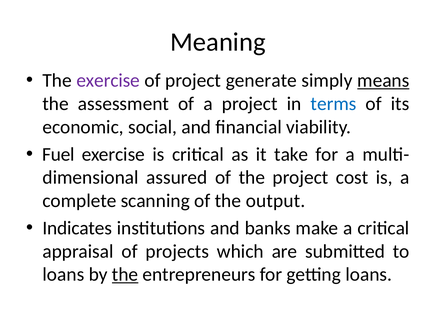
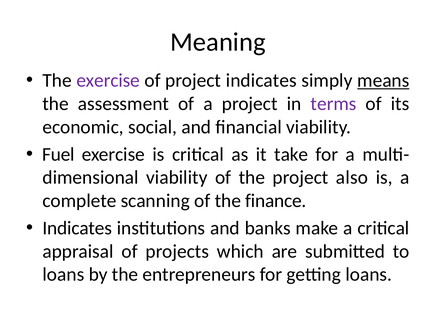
project generate: generate -> indicates (261, 81)
terms colour: blue -> purple (334, 104)
assured: assured -> viability (177, 178)
cost: cost -> also (352, 178)
output: output -> finance (276, 201)
the underline: present -> none (125, 275)
